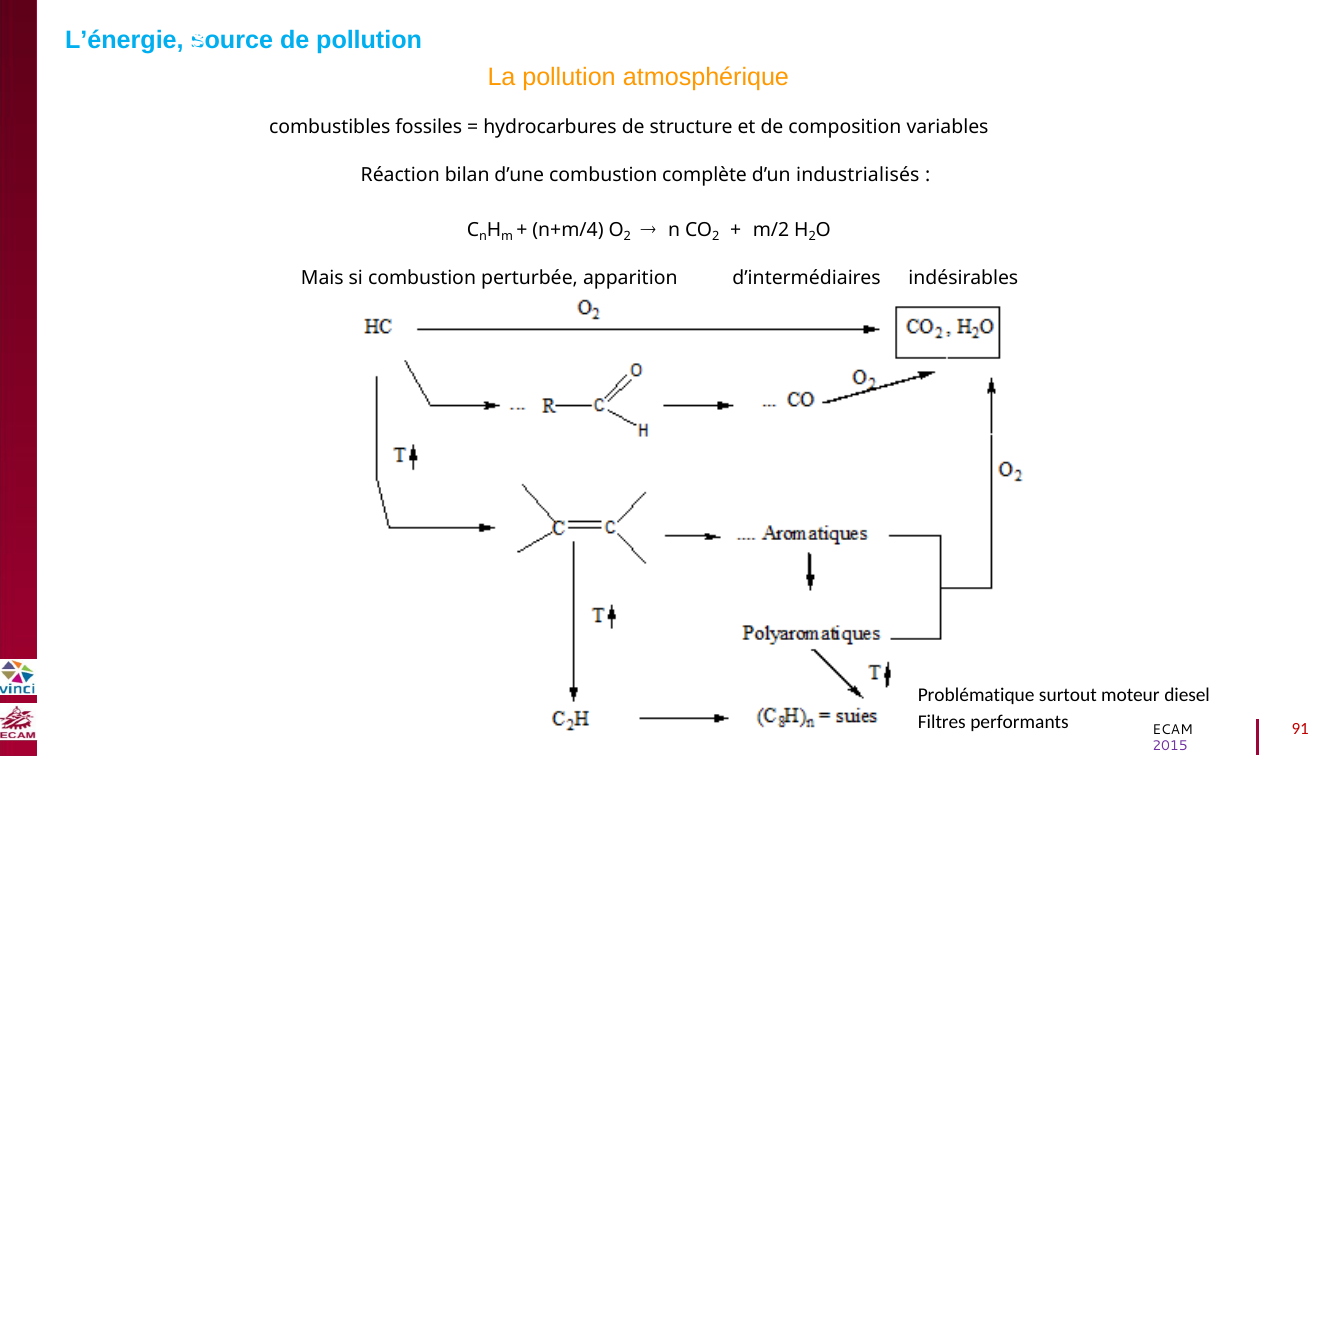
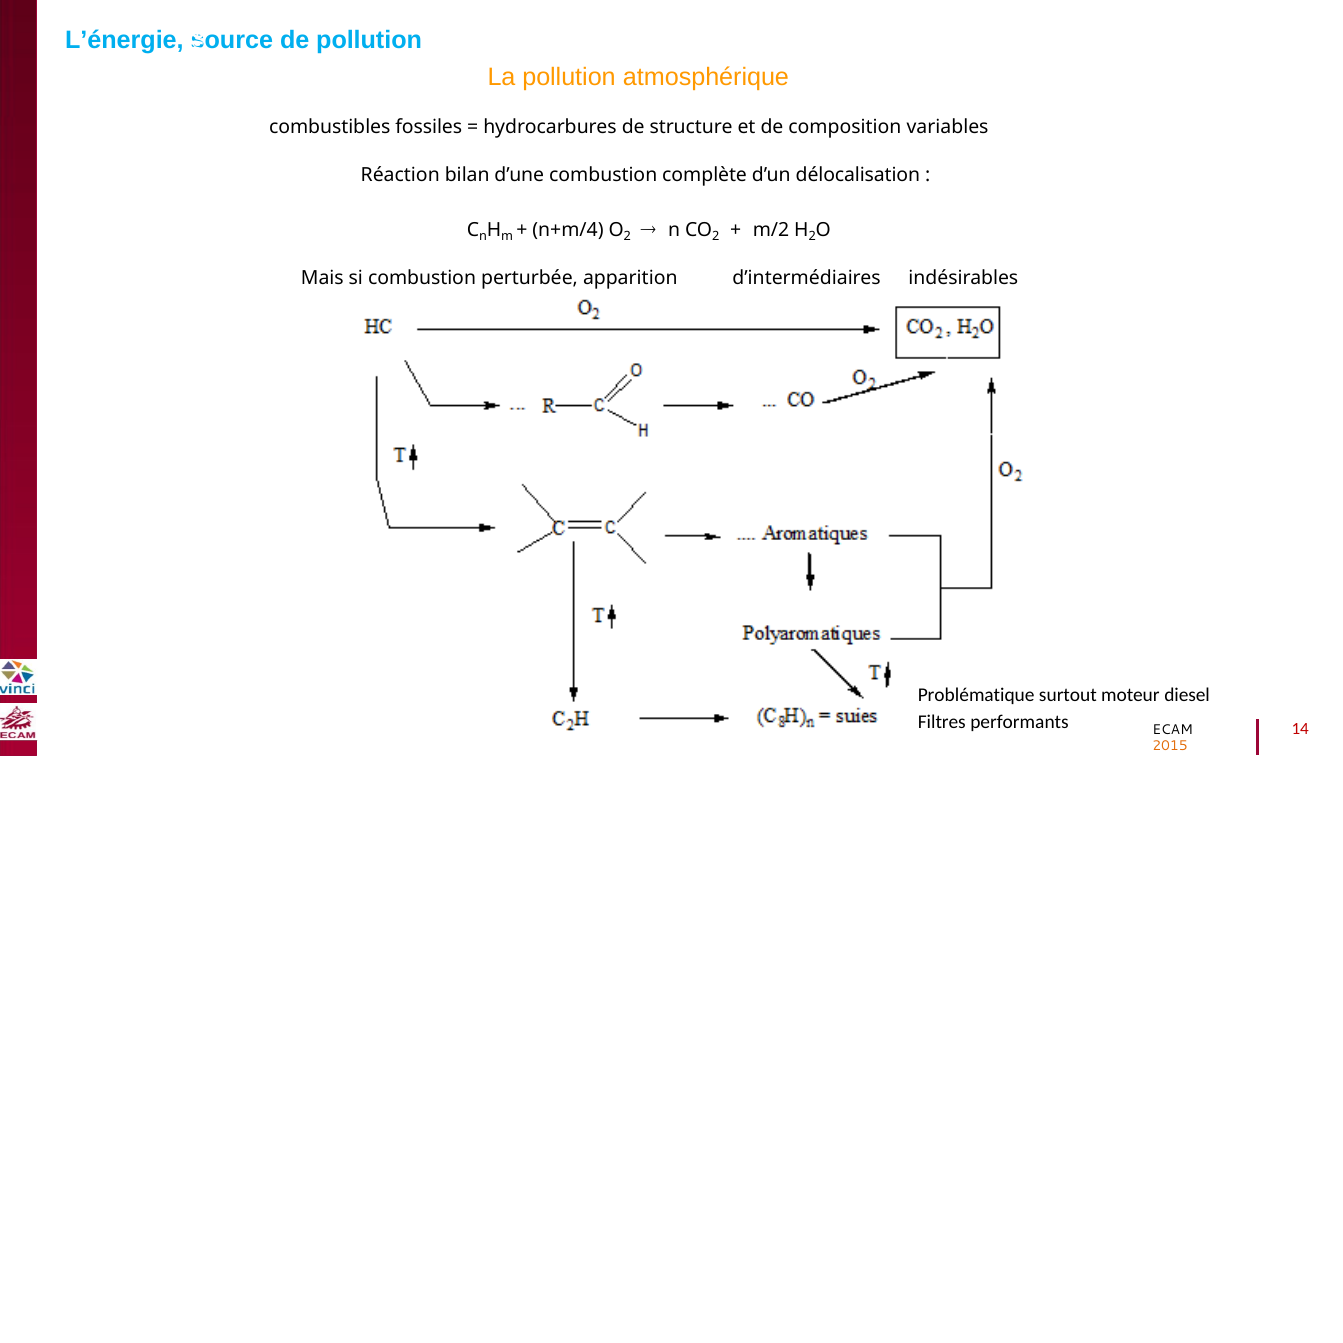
industrialisés: industrialisés -> délocalisation (858, 175)
91: 91 -> 14 (1300, 729)
2015 colour: purple -> orange (1170, 746)
